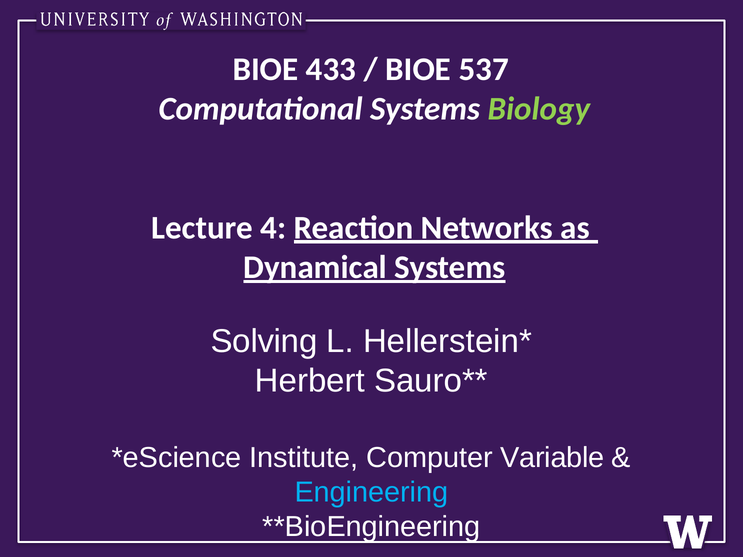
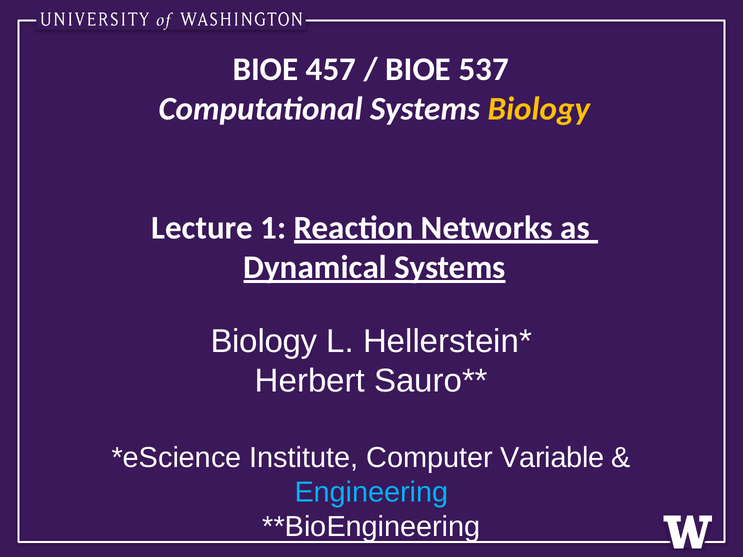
433: 433 -> 457 (331, 69)
Biology colour: light green -> yellow (539, 109)
4: 4 -> 1 (273, 228)
Solving: Solving -> Biology (264, 342)
